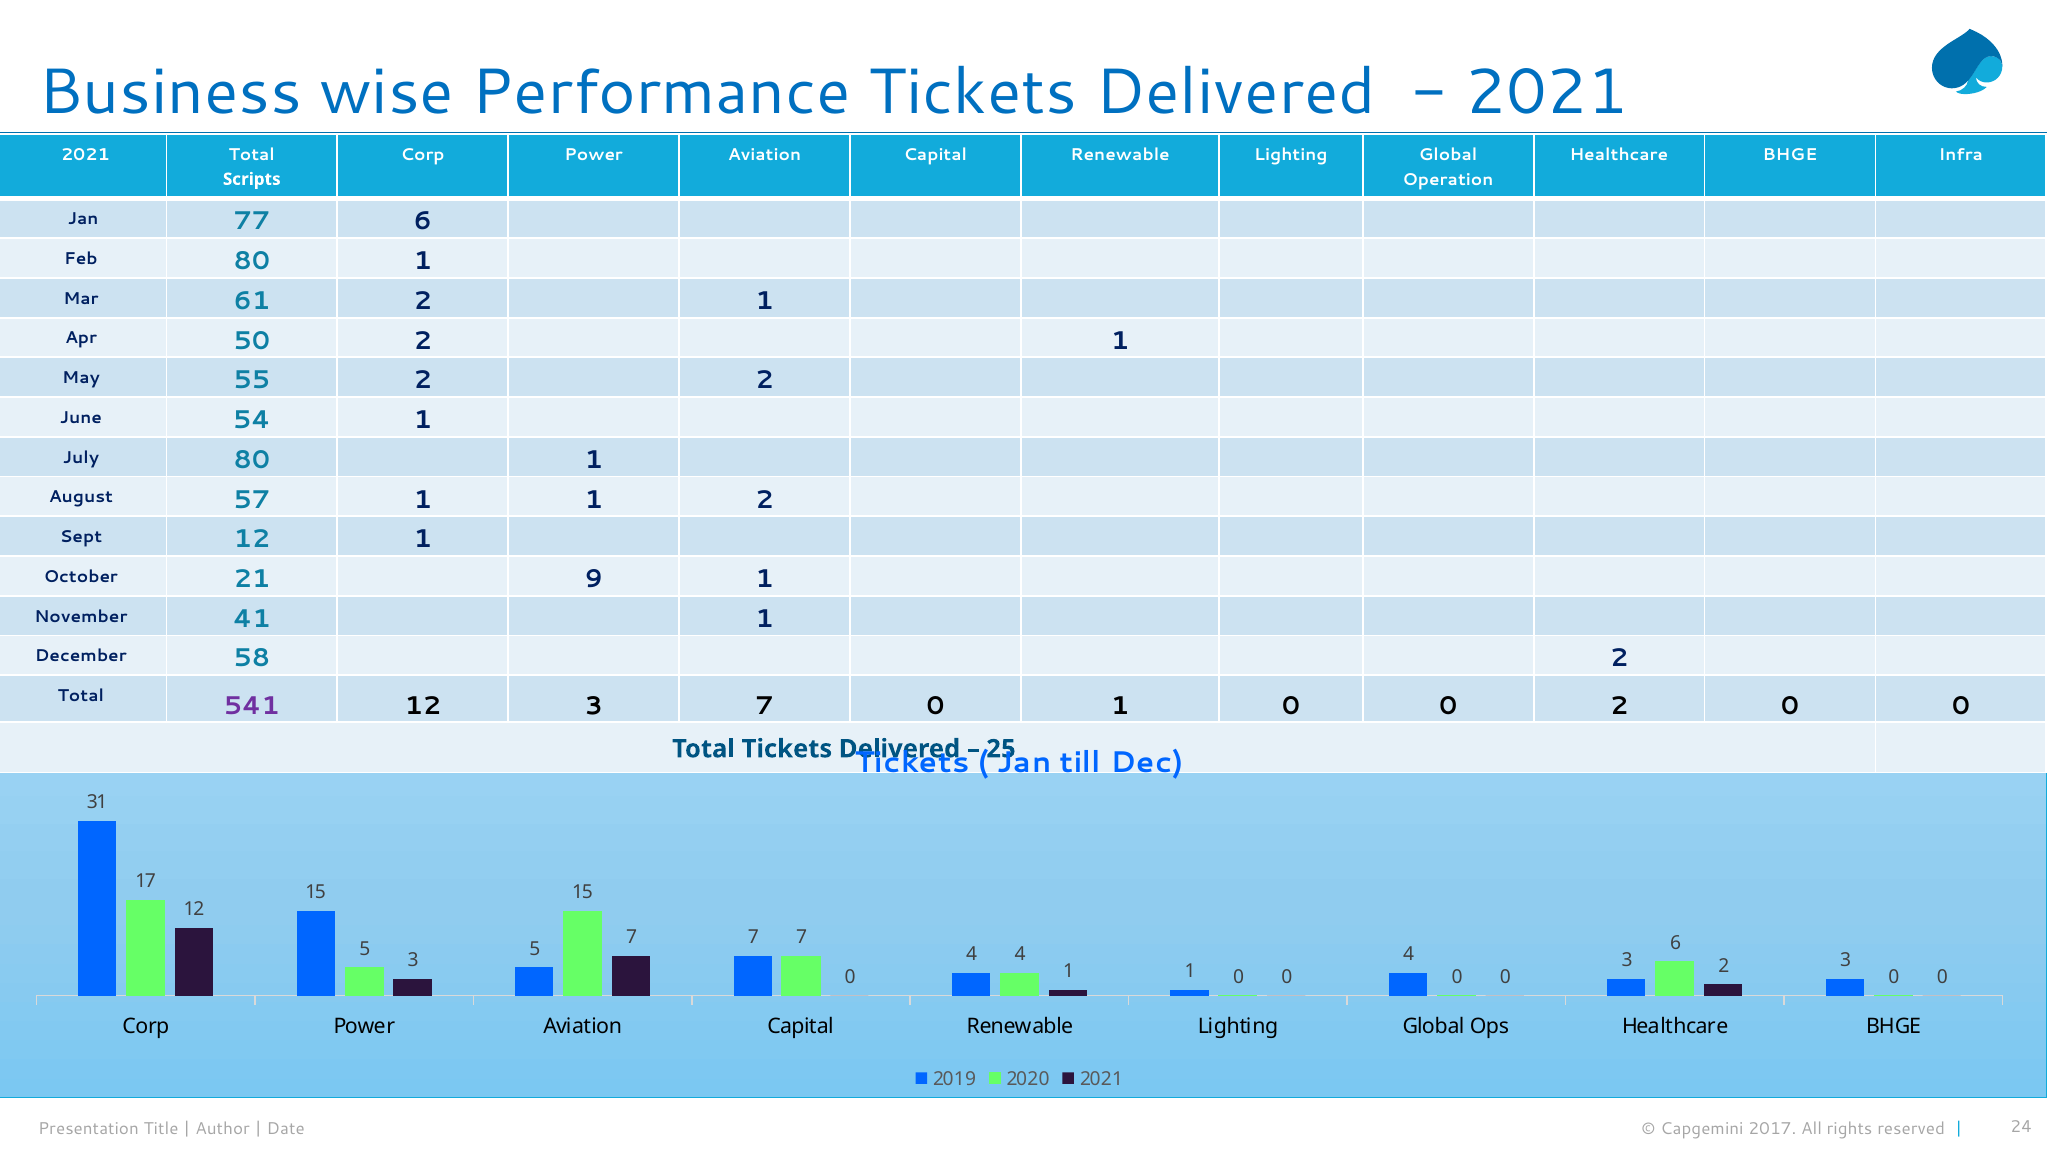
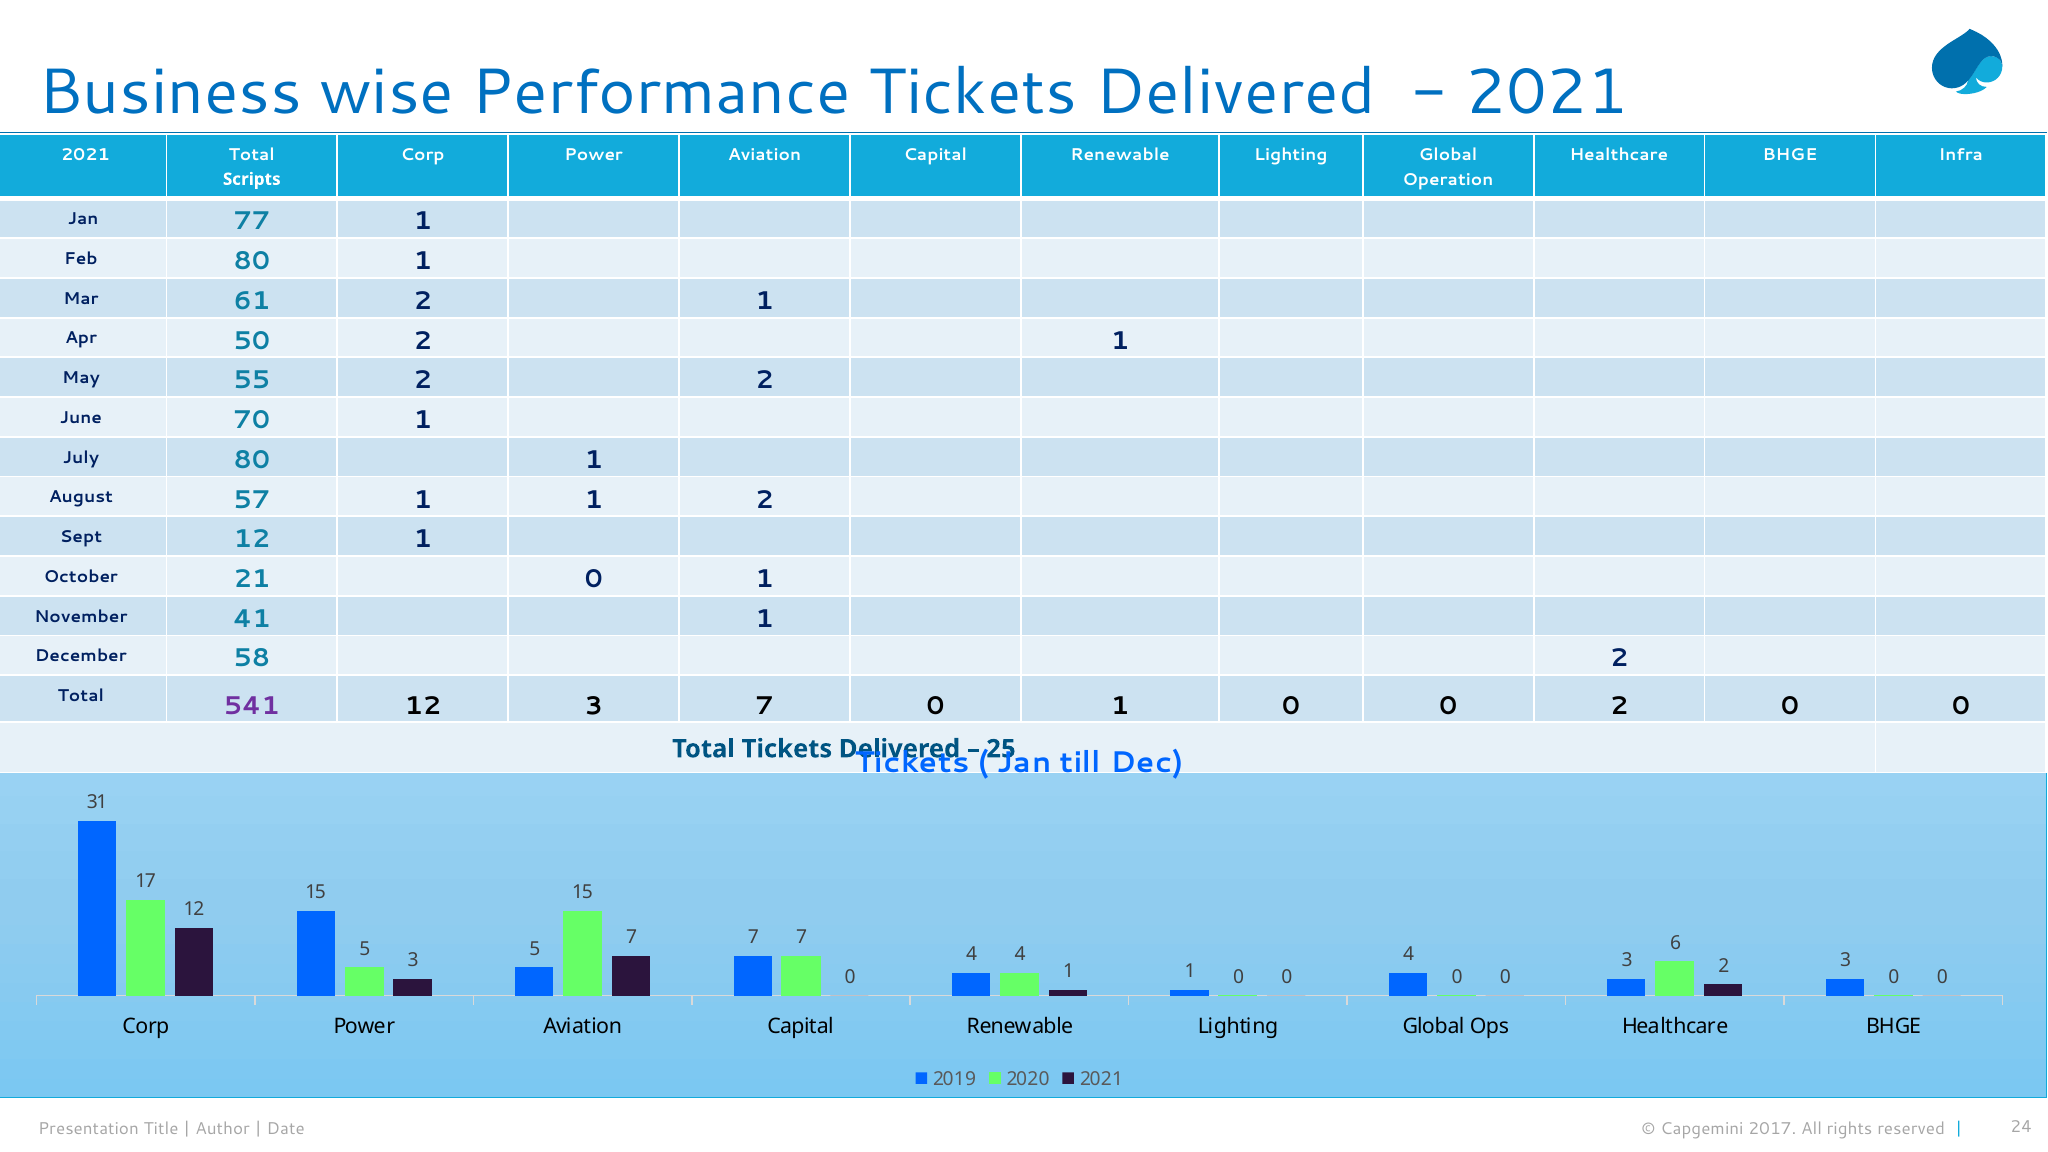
77 6: 6 -> 1 (423, 221)
54: 54 -> 70 (252, 420)
21 9: 9 -> 0 (594, 579)
